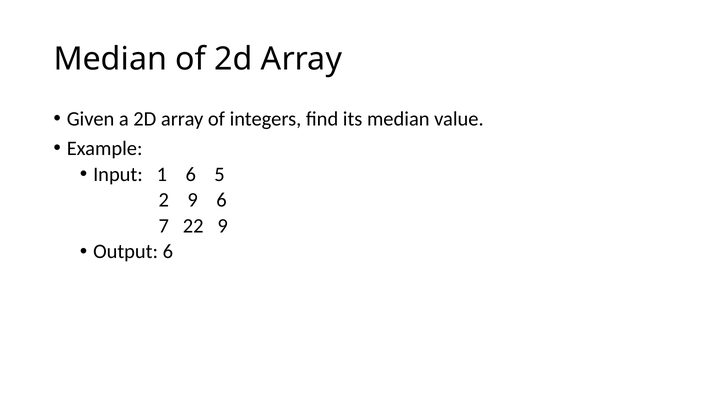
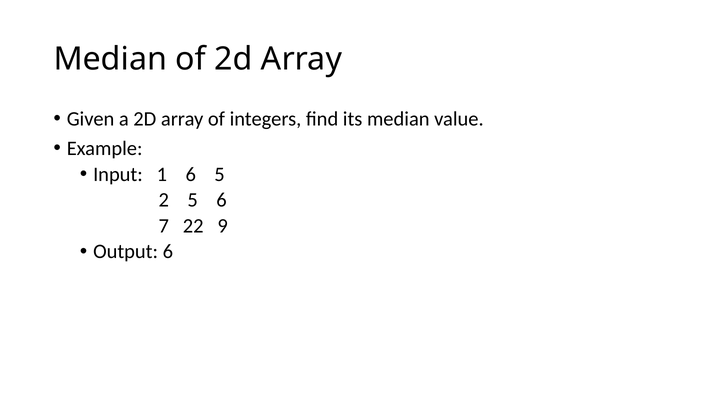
2 9: 9 -> 5 (193, 200)
